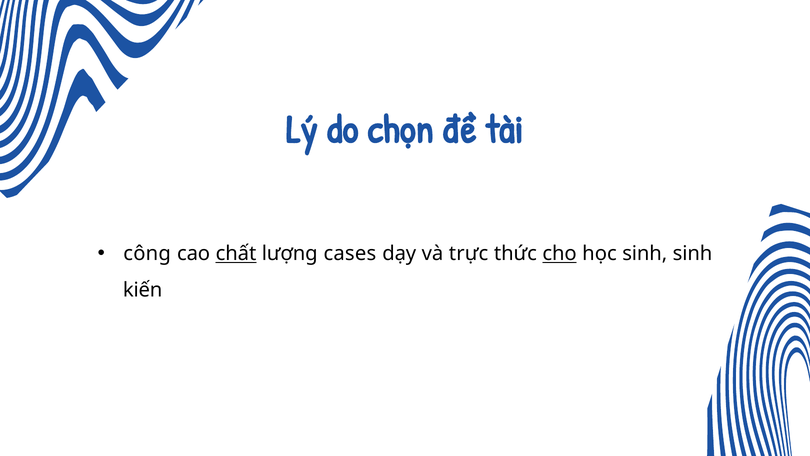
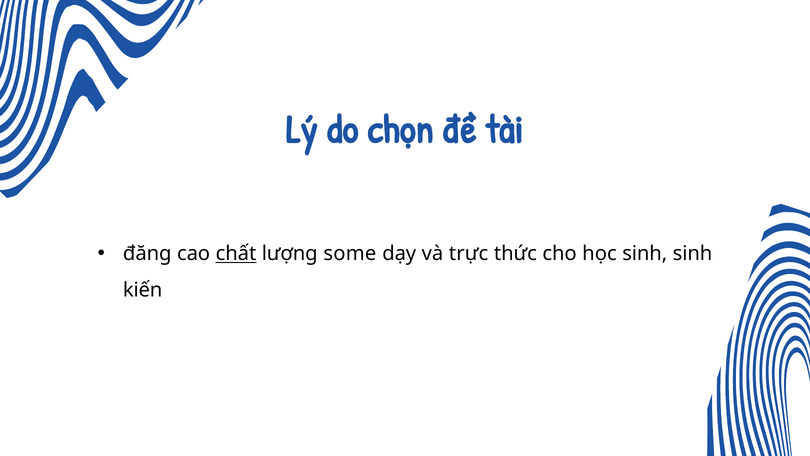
công: công -> đăng (147, 254)
cases: cases -> some (350, 254)
cho underline: present -> none (560, 254)
